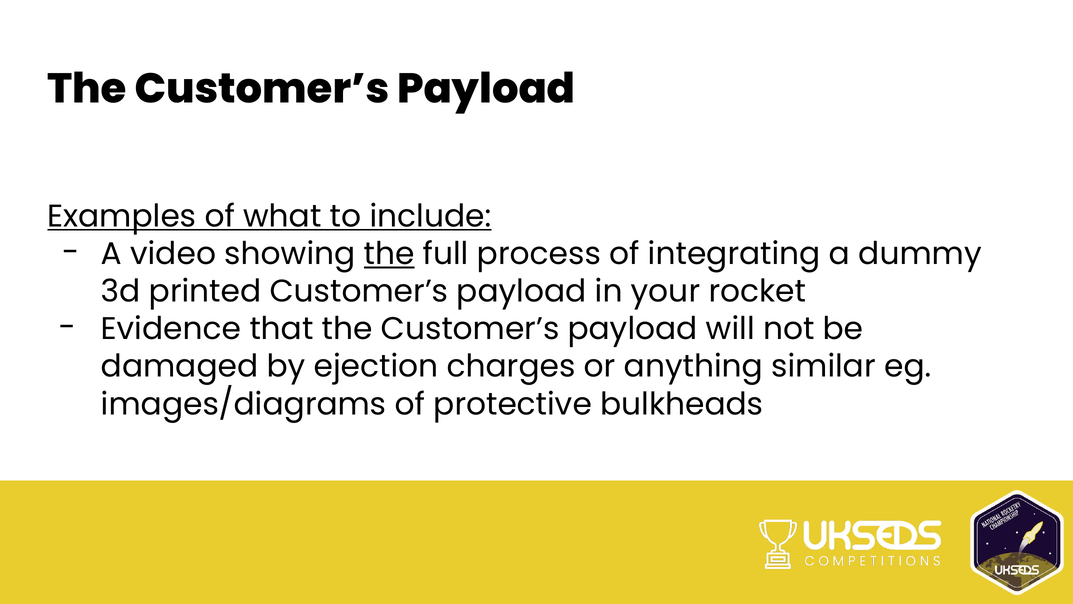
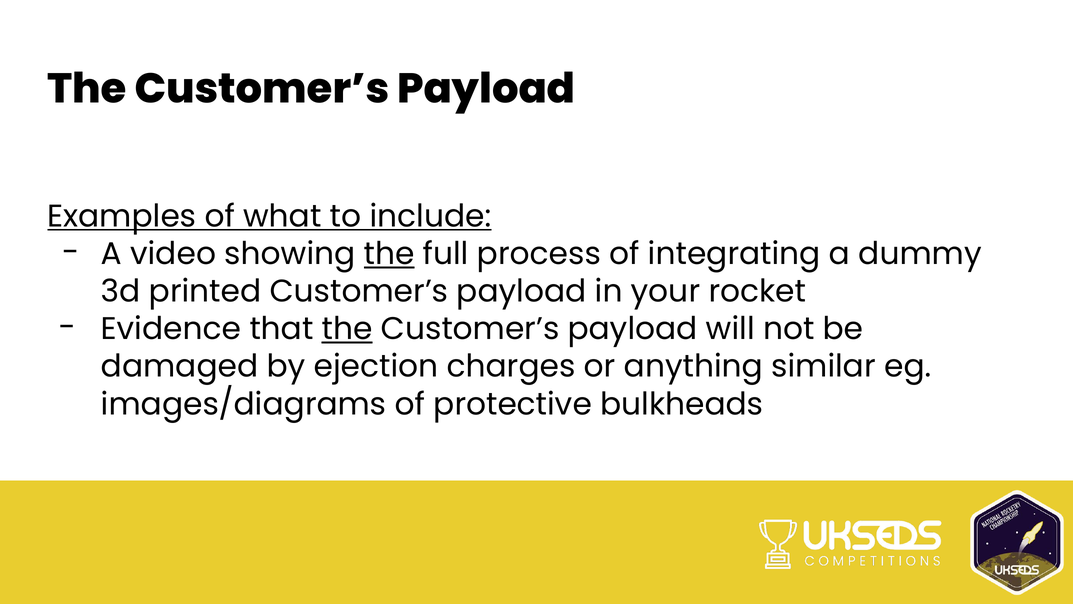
the underline: none -> present (347, 329)
